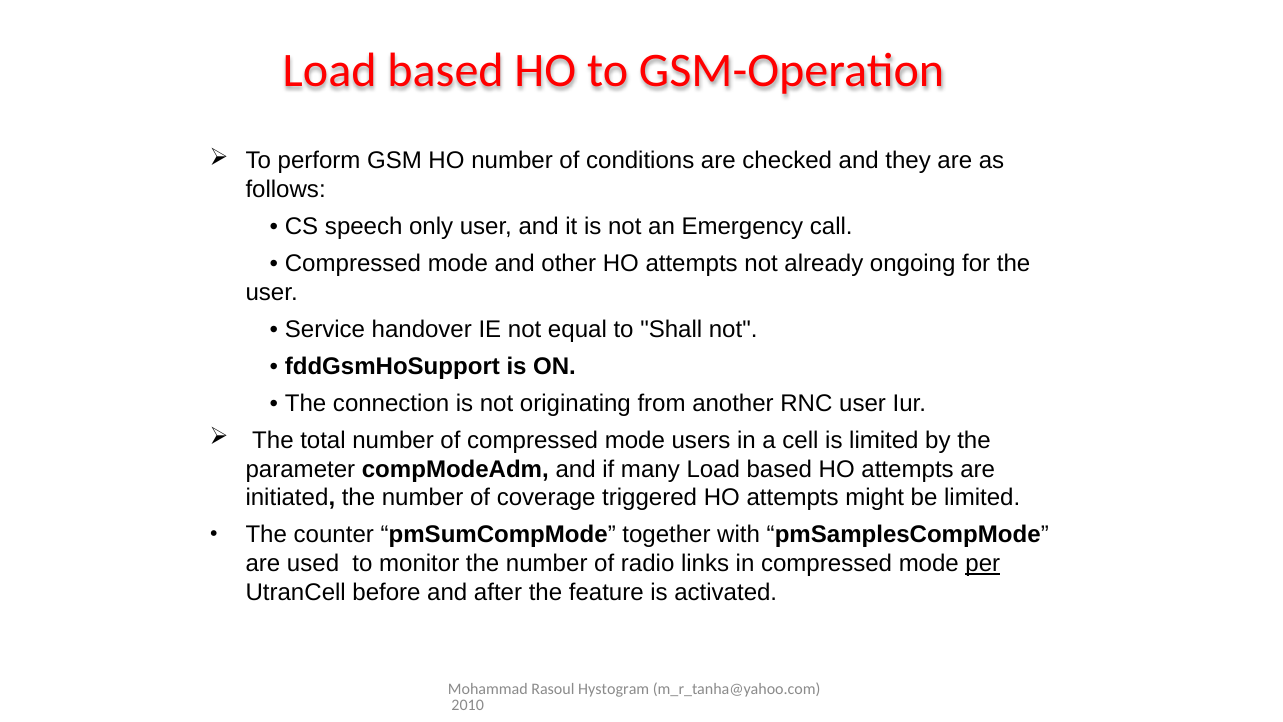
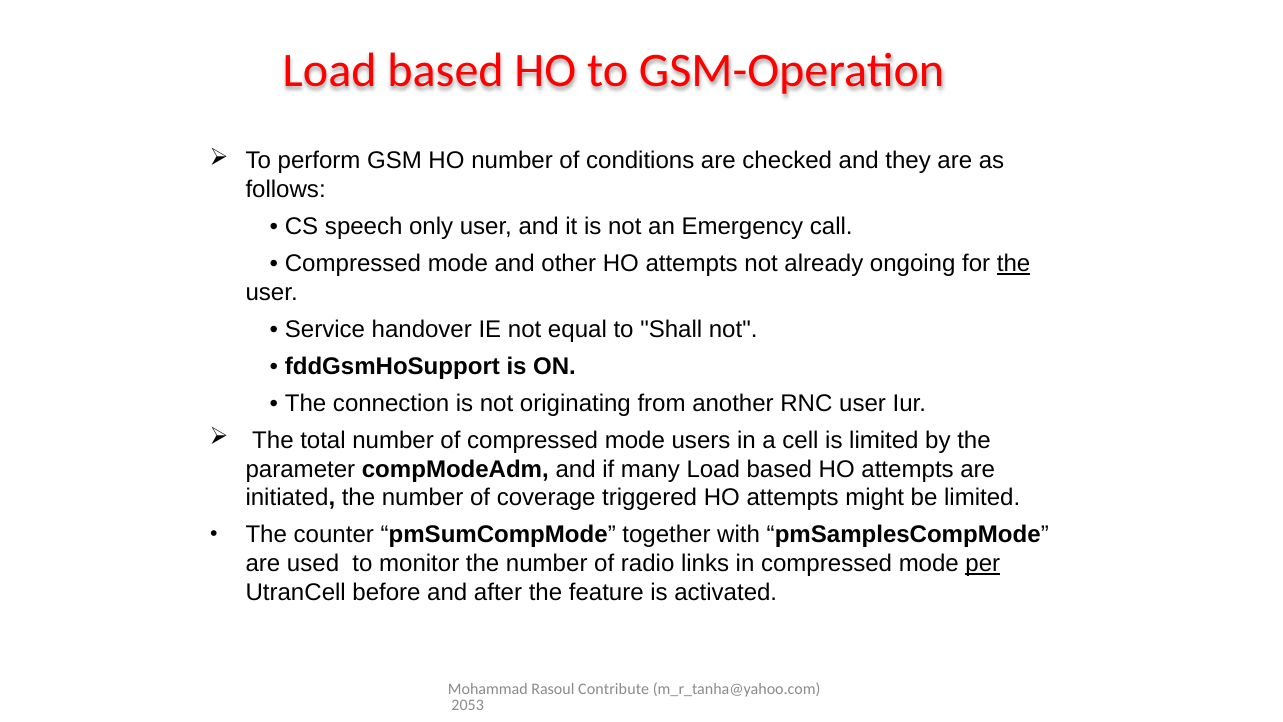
the underline: none -> present (1014, 264)
Hystogram: Hystogram -> Contribute (614, 689)
2010: 2010 -> 2053 (468, 705)
